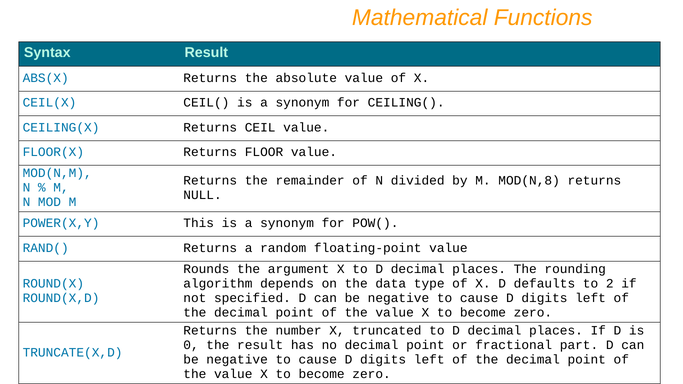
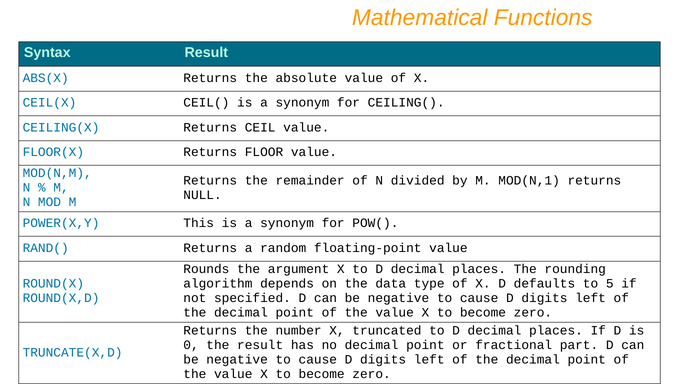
MOD(N,8: MOD(N,8 -> MOD(N,1 (529, 180)
2: 2 -> 5 (610, 284)
